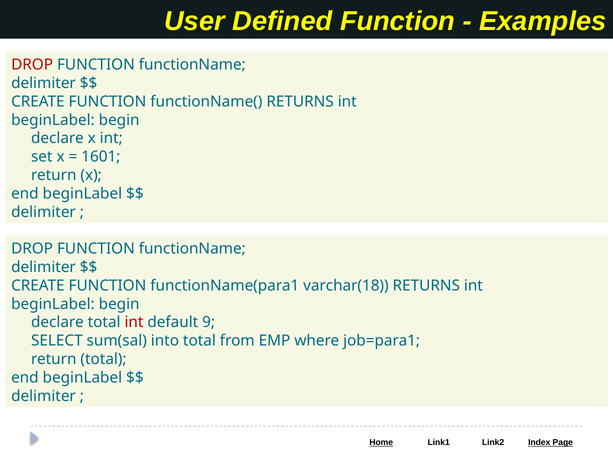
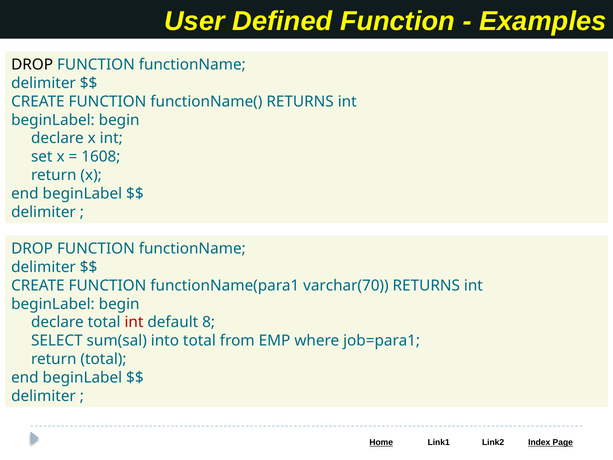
DROP colour: red -> black (32, 65)
1601: 1601 -> 1608 (101, 157)
varchar(18: varchar(18 -> varchar(70 (346, 285)
9: 9 -> 8 (209, 322)
